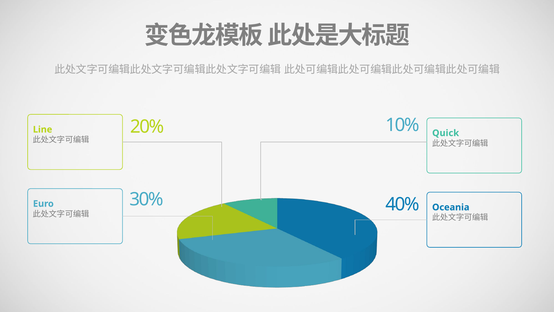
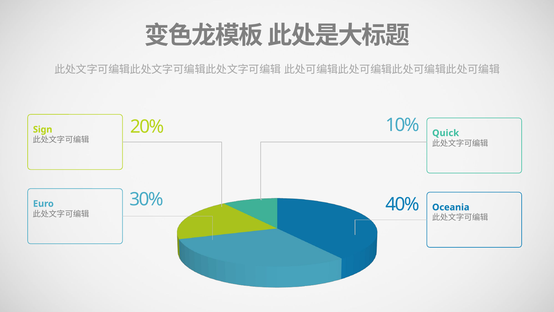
Line: Line -> Sign (43, 129)
